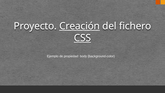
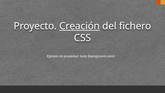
CSS underline: present -> none (82, 38)
